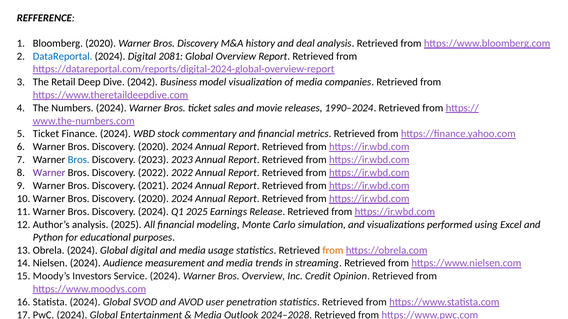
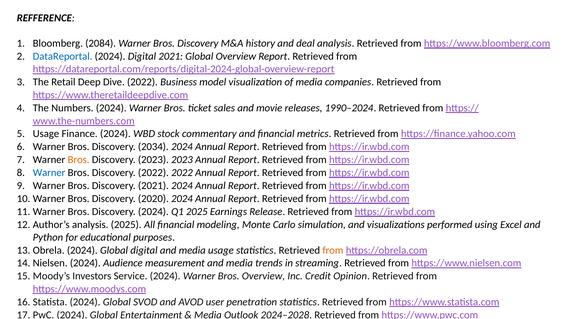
Bloomberg 2020: 2020 -> 2084 (101, 43)
Digital 2081: 2081 -> 2021 (171, 56)
Dive 2042: 2042 -> 2022 (142, 82)
Ticket: Ticket -> Usage (46, 134)
Warner Bros Discovery 2020: 2020 -> 2034 (153, 147)
Bros colour: blue -> orange (79, 160)
Warner colour: purple -> blue (49, 173)
